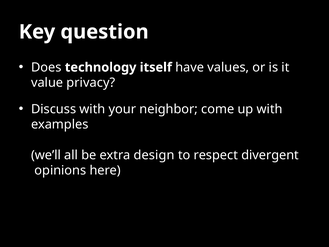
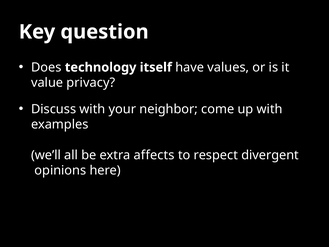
design: design -> affects (154, 155)
